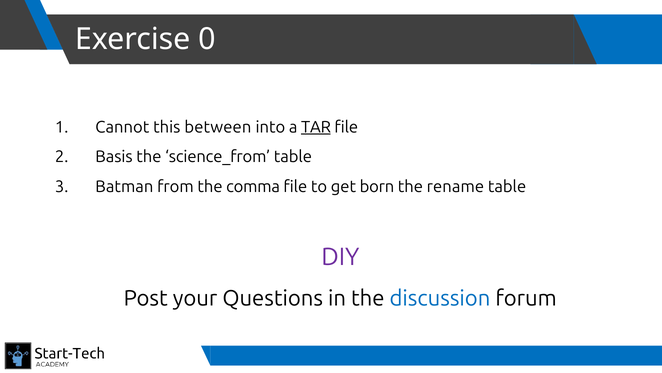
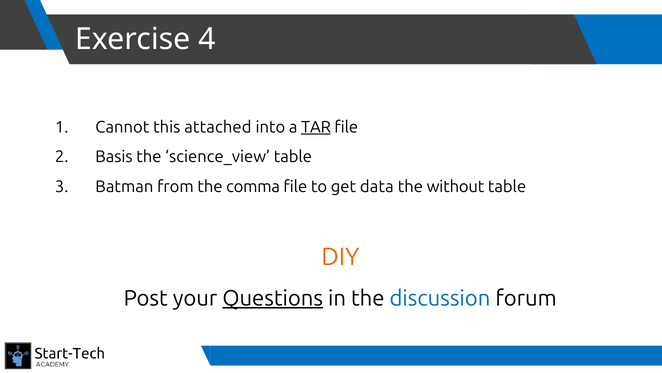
0: 0 -> 4 (207, 39)
between: between -> attached (218, 127)
science_from: science_from -> science_view (218, 157)
born: born -> data (377, 186)
rename: rename -> without (455, 186)
DIY colour: purple -> orange (340, 257)
Questions underline: none -> present (273, 298)
